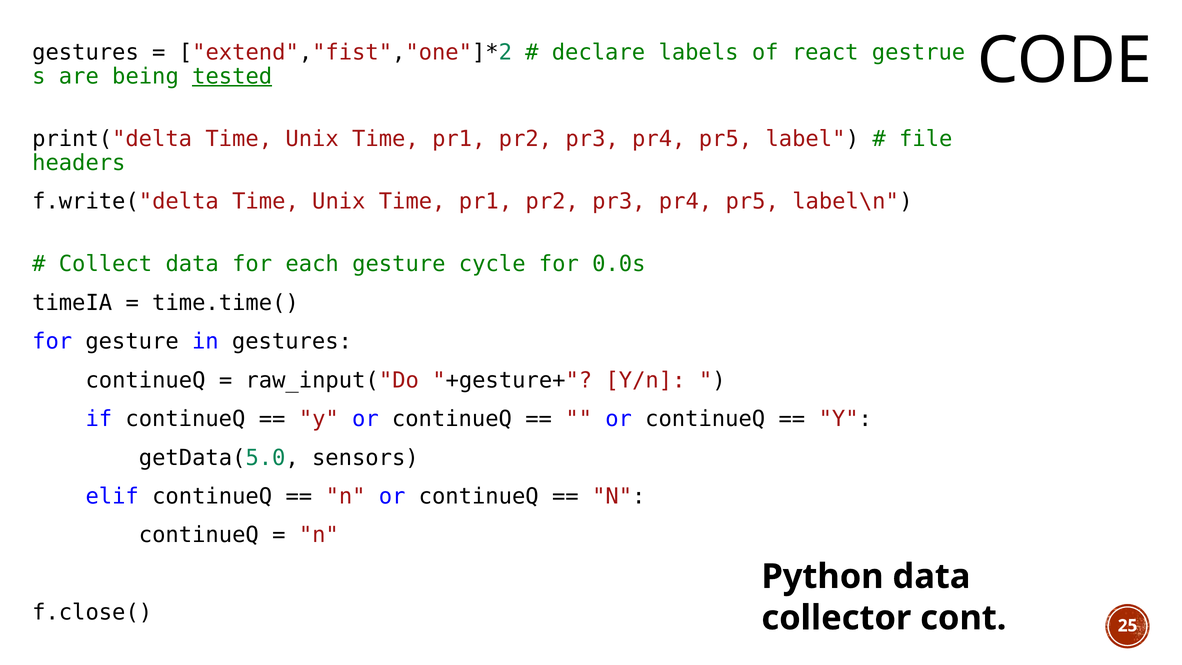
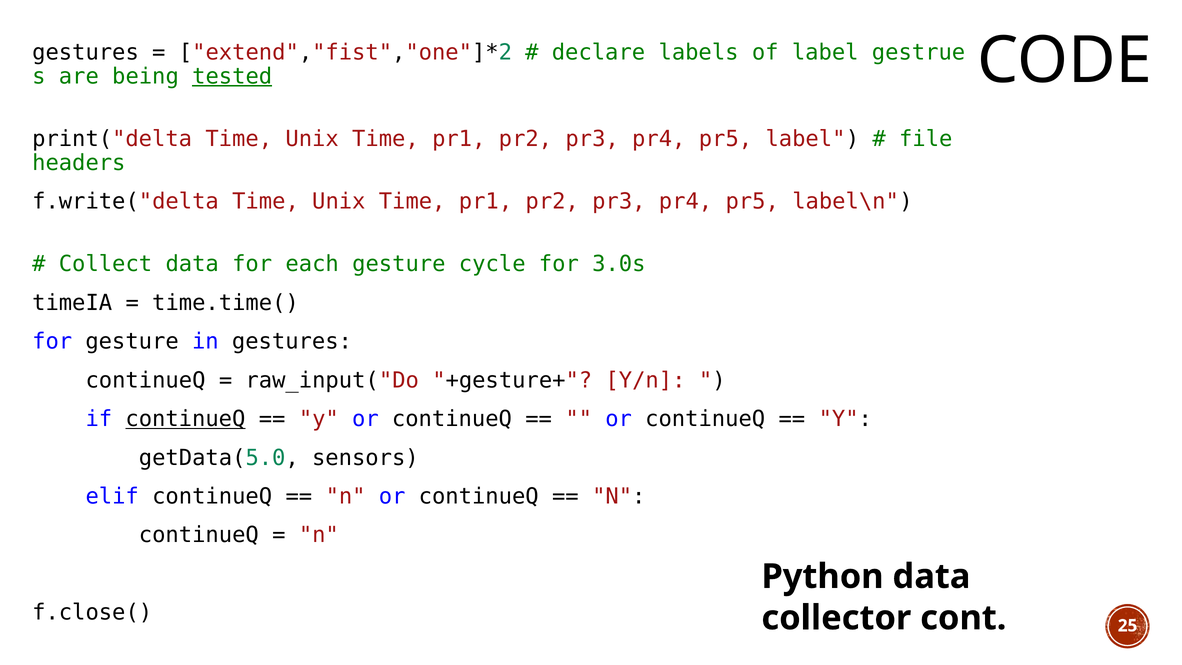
of react: react -> label (825, 52)
0.0s: 0.0s -> 3.0s (619, 264)
continueQ underline: none -> present (185, 419)
